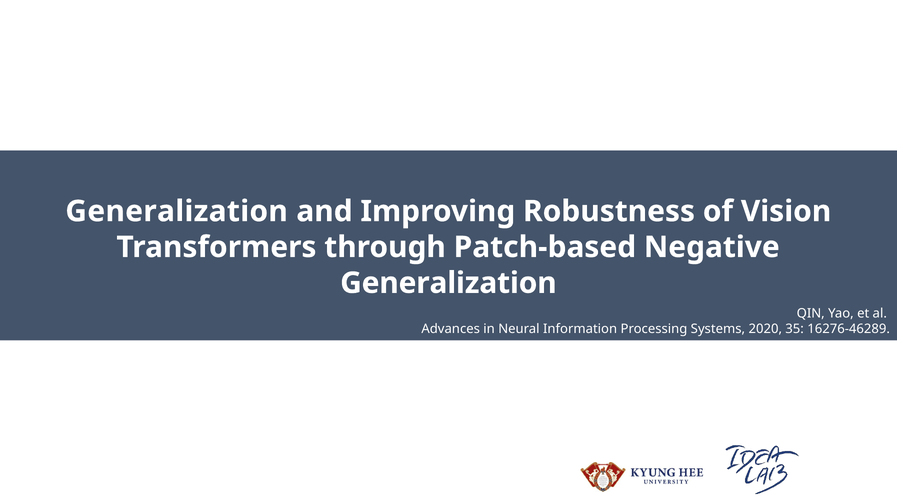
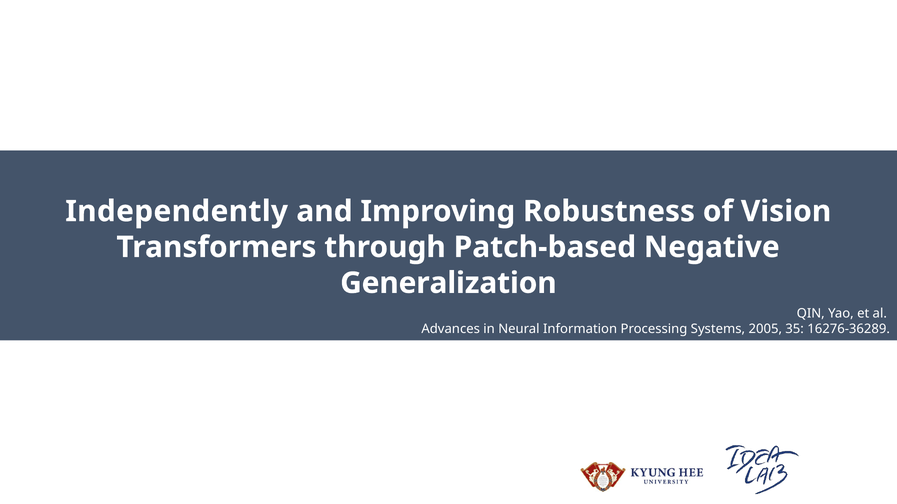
Generalization: Generalization -> Independently (177, 212)
2020: 2020 -> 2005 (765, 330)
16276-46289: 16276-46289 -> 16276-36289 (849, 330)
